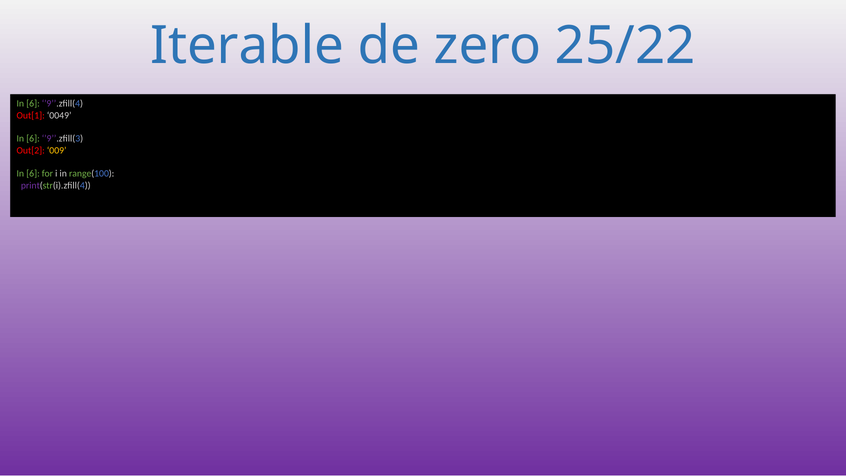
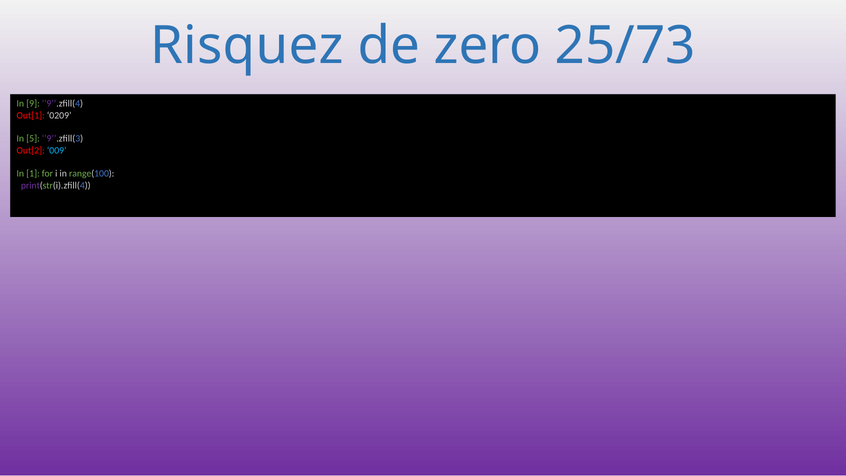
Iterable: Iterable -> Risquez (247, 46)
25/22: 25/22 -> 25/73 (625, 46)
6: 6 -> 9 (33, 104)
0049: 0049 -> 0209 (59, 115)
6: 6 -> 5 (33, 139)
009 colour: yellow -> light blue (57, 150)
6: 6 -> 1 (33, 174)
